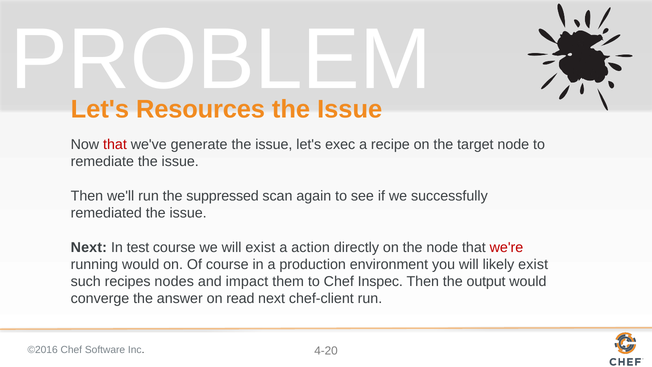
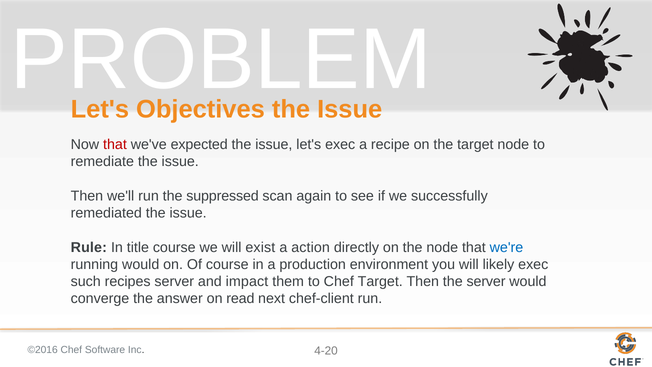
Resources: Resources -> Objectives (200, 109)
generate: generate -> expected (199, 144)
Next: Next -> Rule (89, 247)
test: test -> title (138, 247)
we're colour: red -> blue (506, 247)
likely exist: exist -> exec (533, 264)
recipes nodes: nodes -> server (174, 281)
Chef Inspec: Inspec -> Target (380, 281)
the output: output -> server (486, 281)
